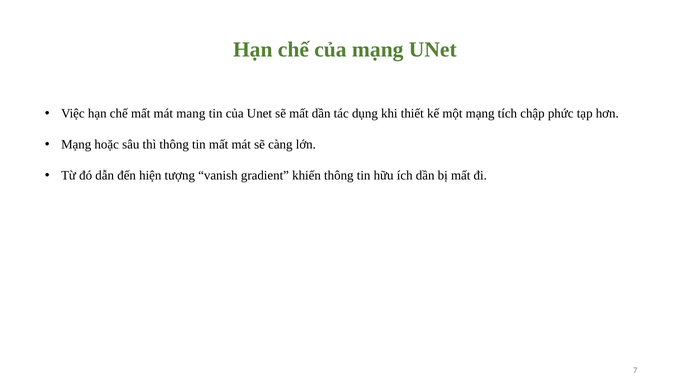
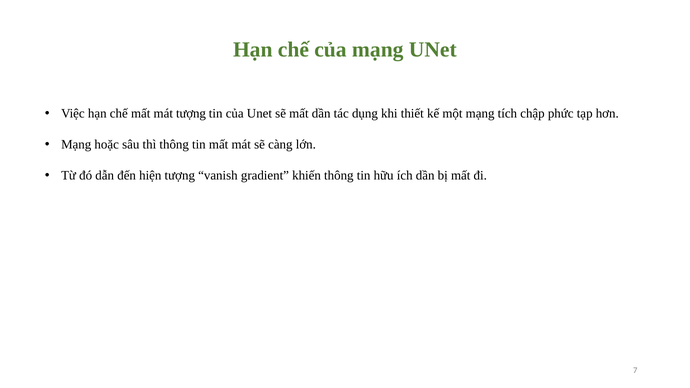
mát mang: mang -> tượng (191, 114)
